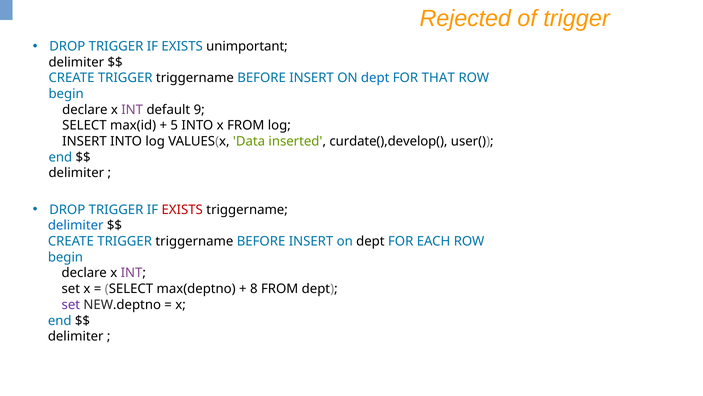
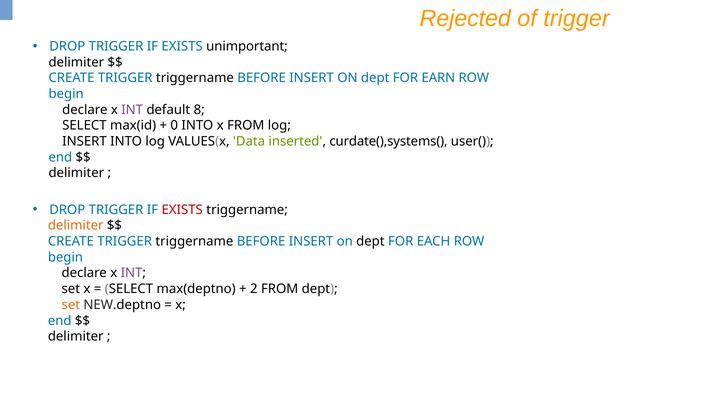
THAT: THAT -> EARN (438, 78)
9: 9 -> 8 (199, 110)
5: 5 -> 0 (174, 125)
curdate(),develop(: curdate(),develop( -> curdate(),systems( (389, 141)
delimiter colour: blue -> orange (76, 225)
8: 8 -> 2 (254, 289)
set colour: purple -> orange (71, 304)
